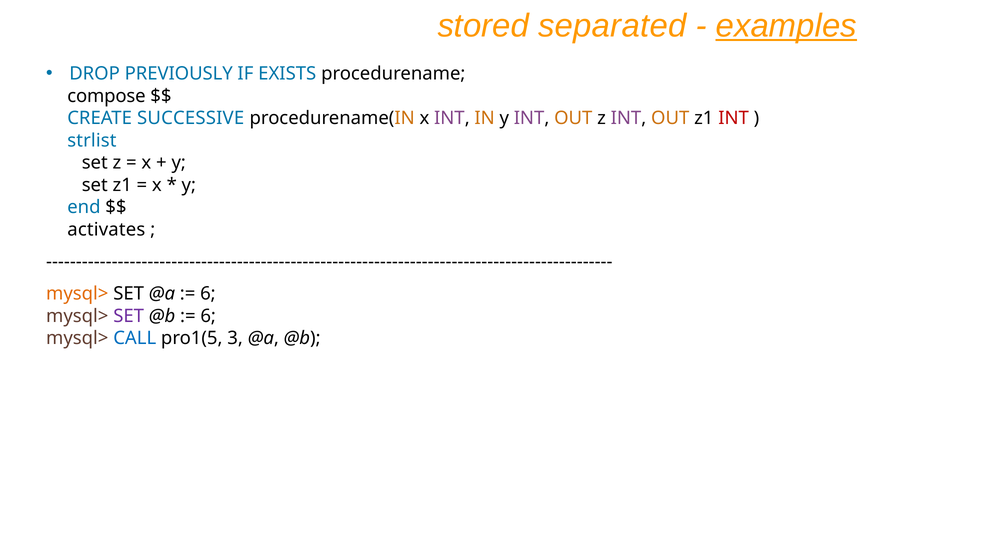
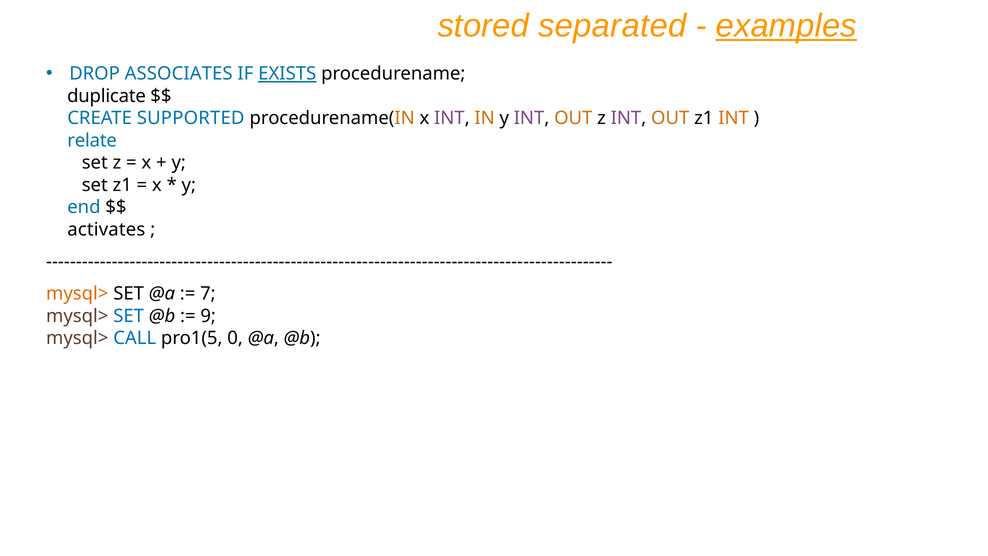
PREVIOUSLY: PREVIOUSLY -> ASSOCIATES (179, 74)
EXISTS underline: none -> present (287, 74)
compose: compose -> duplicate (106, 96)
SUCCESSIVE: SUCCESSIVE -> SUPPORTED (191, 118)
INT colour: red -> orange (734, 118)
strlist: strlist -> relate (92, 140)
6: 6 -> 7 (208, 294)
SET colour: purple -> blue (129, 316)
6: 6 -> 9 (208, 316)
3: 3 -> 0 (235, 338)
